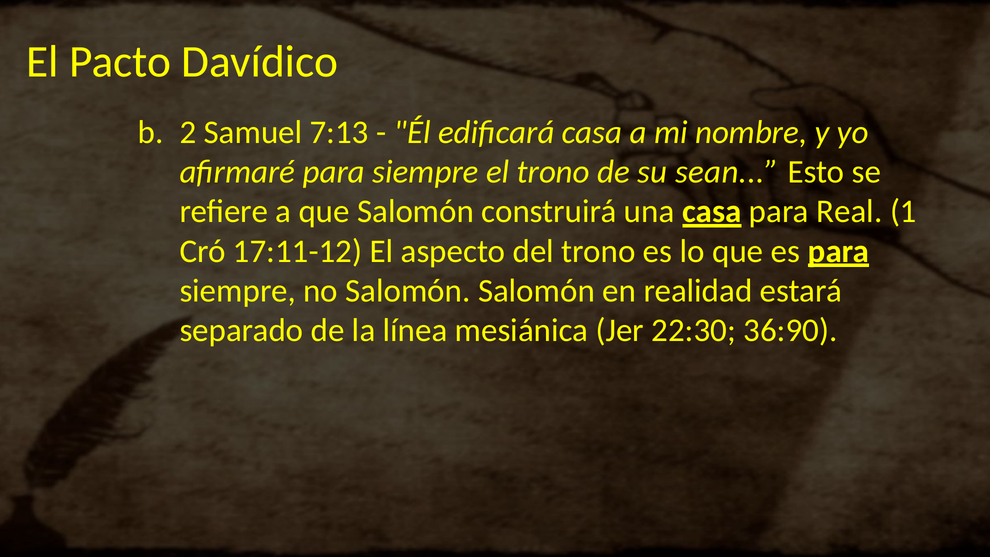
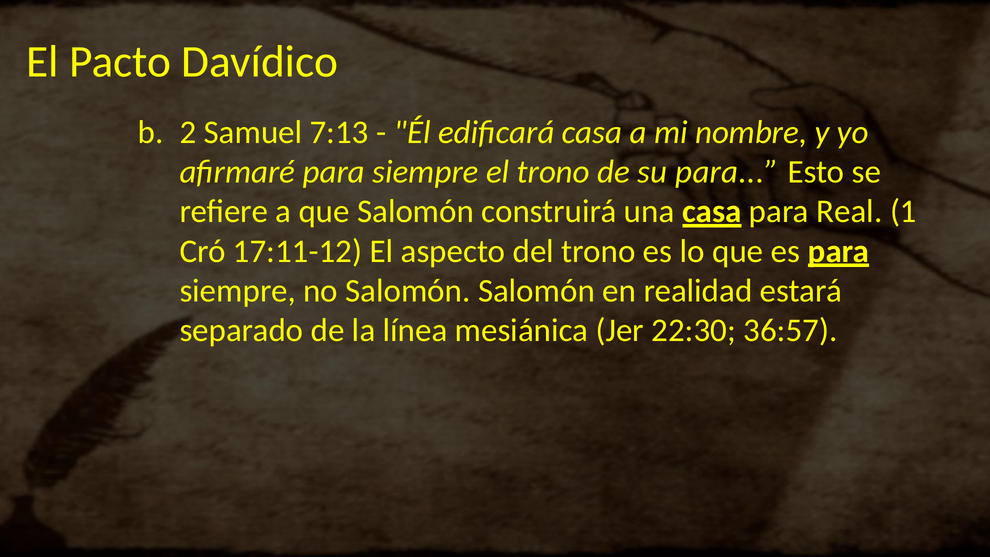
su sean: sean -> para (727, 172)
36:90: 36:90 -> 36:57 (790, 330)
